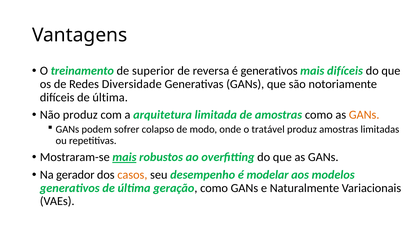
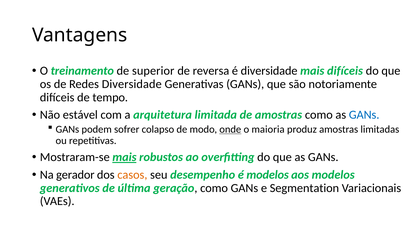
é generativos: generativos -> diversidade (269, 71)
difíceis de última: última -> tempo (110, 97)
Não produz: produz -> estável (80, 115)
GANs colour: orange -> blue (364, 115)
onde underline: none -> present (230, 129)
tratável: tratável -> maioria (268, 129)
é modelar: modelar -> modelos (268, 175)
Naturalmente: Naturalmente -> Segmentation (304, 188)
